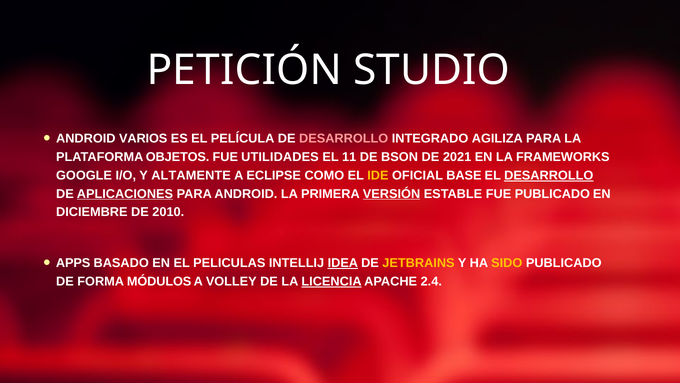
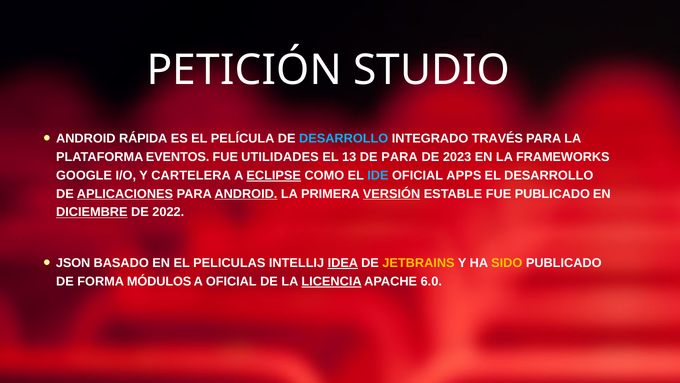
VARIOS: VARIOS -> RÁPIDA (143, 139)
DESARROLLO colour: pink -> light blue (344, 139)
AGILIZA: AGILIZA -> TRAVÉS (497, 139)
OBJETOS: OBJETOS -> EVENTOS (178, 157)
11: 11 -> 13 (349, 157)
DE BSON: BSON -> PARA (400, 157)
2021: 2021 -> 2023 (457, 157)
ALTAMENTE: ALTAMENTE -> CARTELERA (191, 175)
ECLIPSE underline: none -> present (274, 175)
IDE colour: yellow -> light blue (378, 175)
BASE: BASE -> APPS (464, 175)
DESARROLLO underline: present -> none (549, 175)
ANDROID underline: none -> present (246, 194)
DICIEMBRE underline: none -> present (92, 212)
2010: 2010 -> 2022 (168, 212)
APPS: APPS -> JSON (73, 263)
A VOLLEY: VOLLEY -> OFICIAL (231, 281)
2.4: 2.4 -> 6.0 (431, 281)
